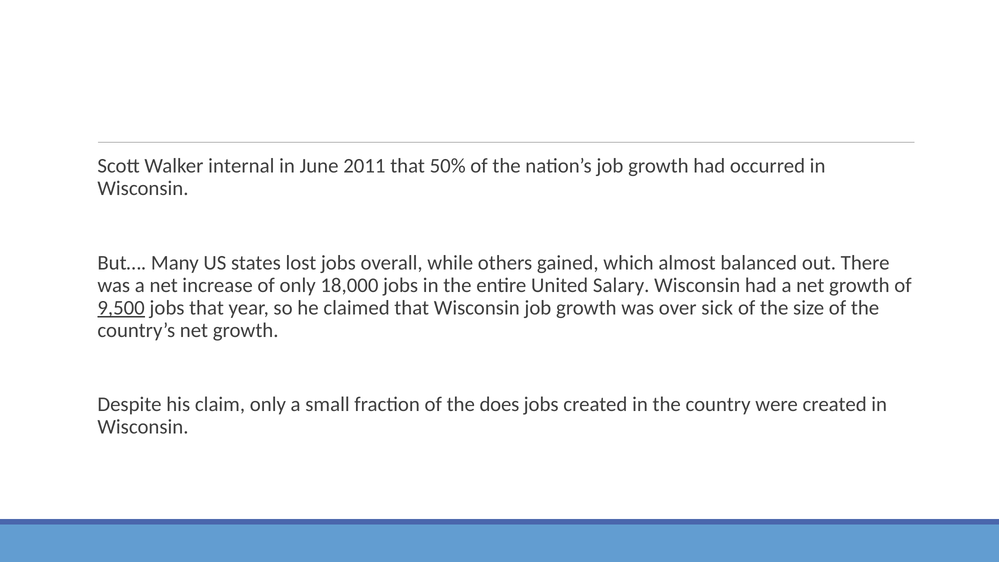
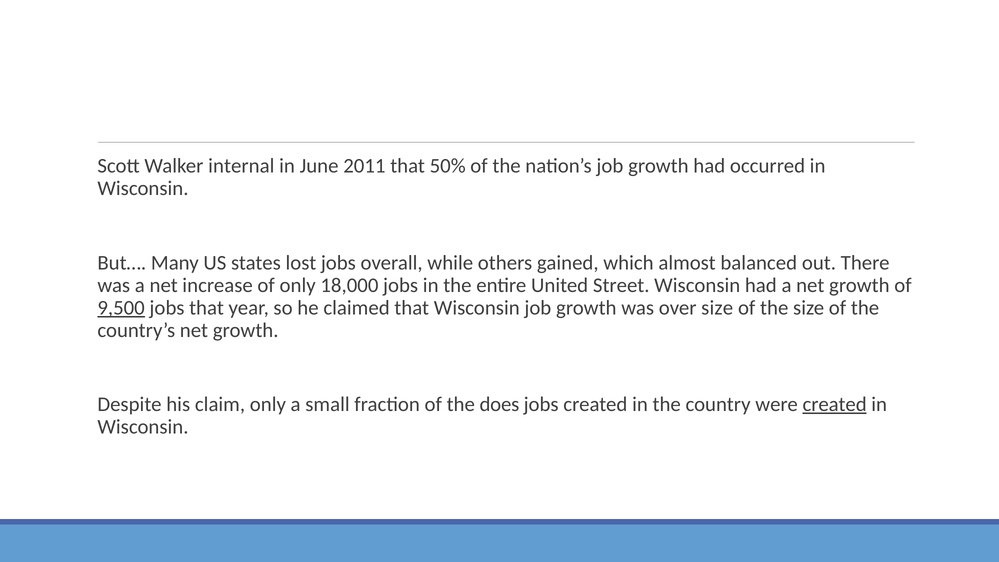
Salary: Salary -> Street (621, 285)
over sick: sick -> size (717, 308)
created underline: none -> present (835, 404)
